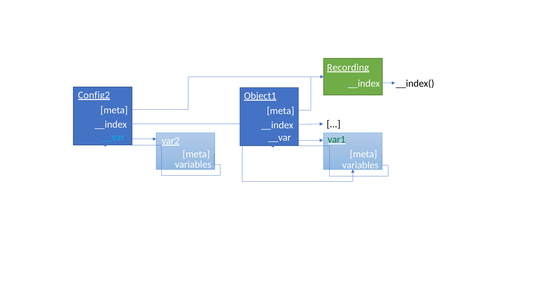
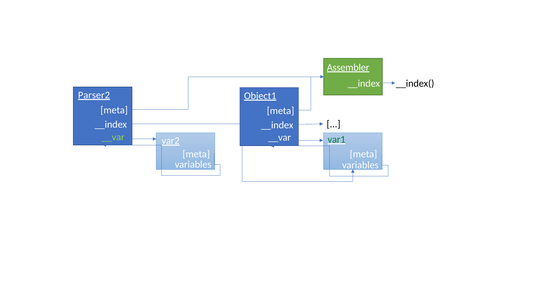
Recording: Recording -> Assembler (348, 67)
Config2: Config2 -> Parser2 (94, 95)
__var colour: light blue -> light green (113, 137)
